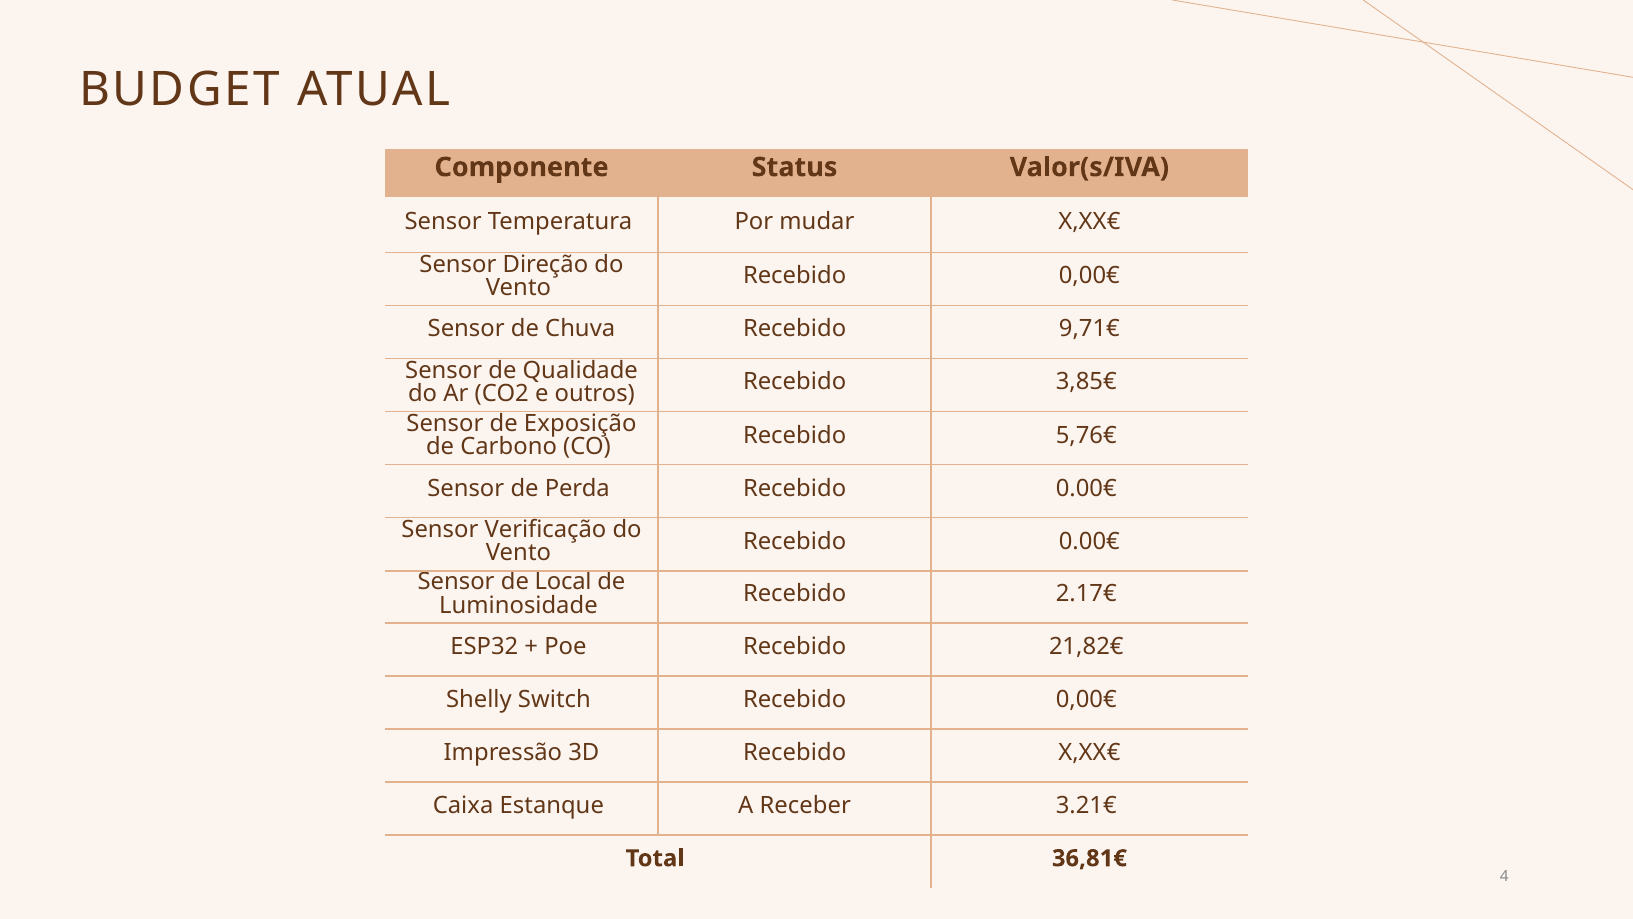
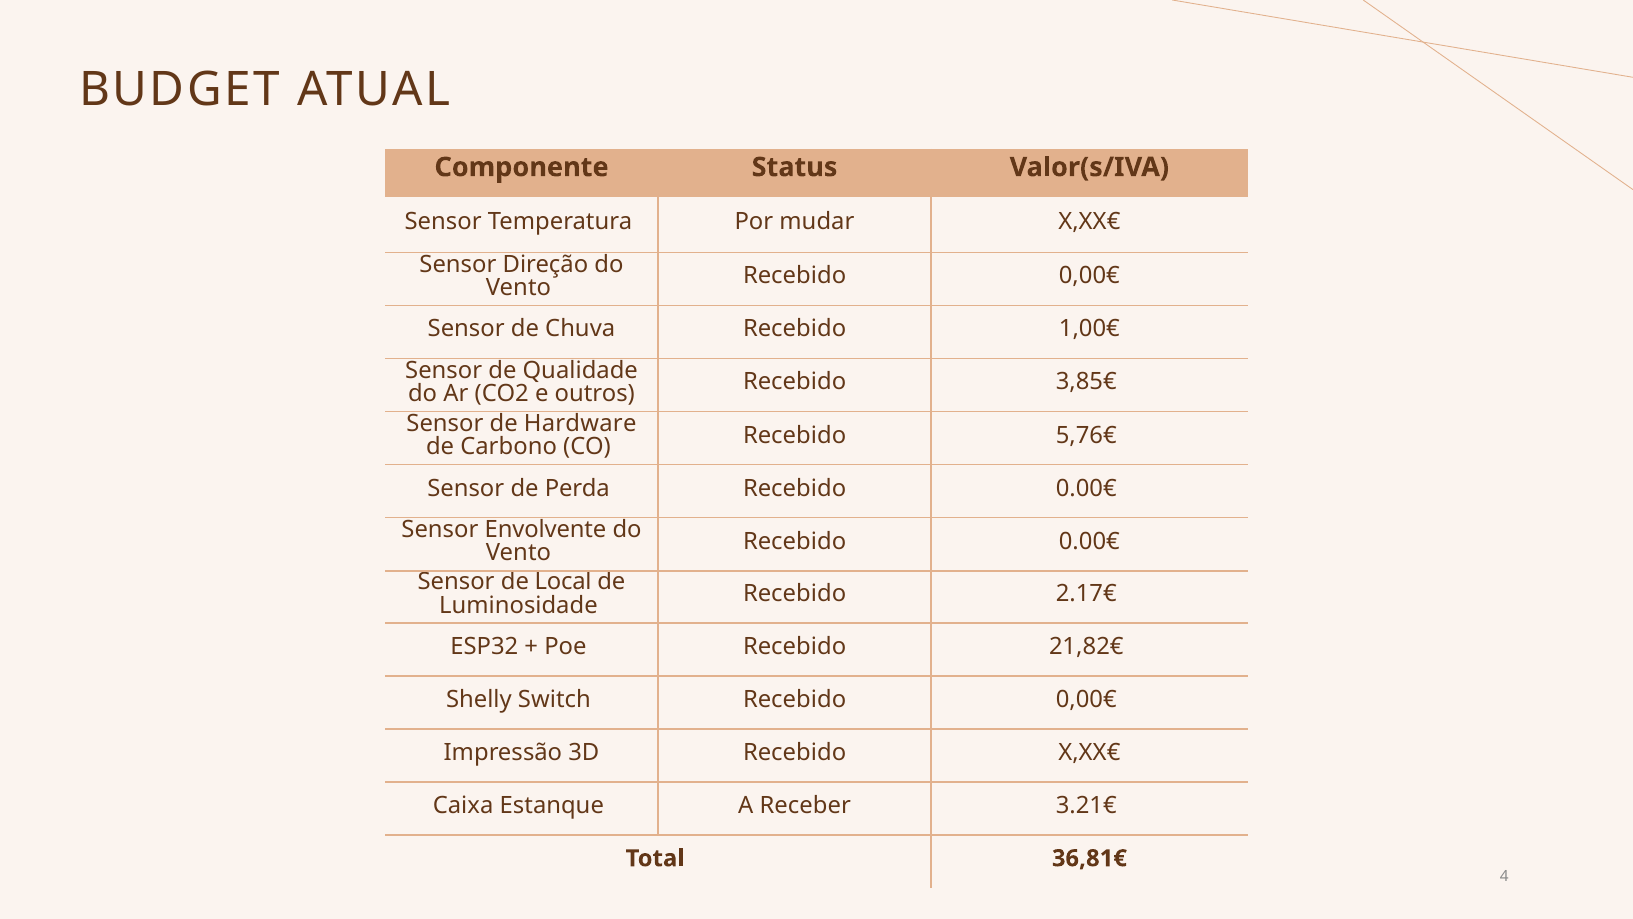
9,71€: 9,71€ -> 1,00€ (1089, 329)
Exposição: Exposição -> Hardware (580, 423)
Verificação: Verificação -> Envolvente (546, 529)
